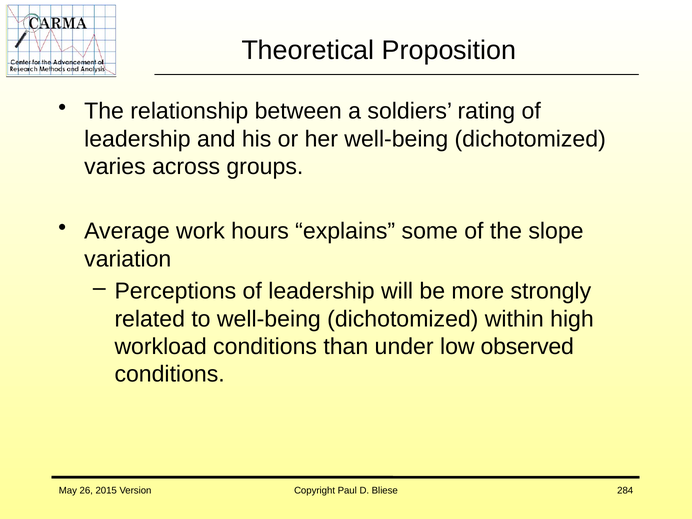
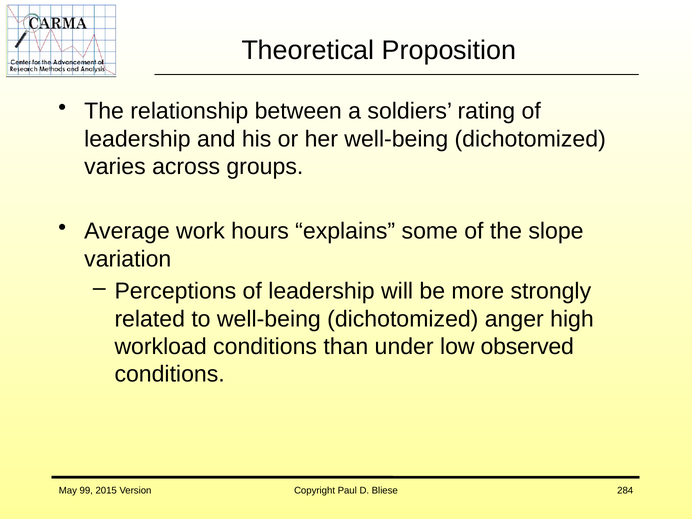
within: within -> anger (514, 319)
26: 26 -> 99 (86, 491)
